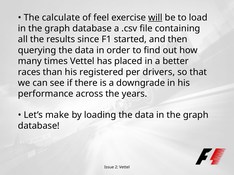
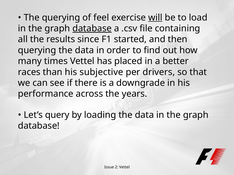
The calculate: calculate -> querying (61, 18)
database underline: none -> present (92, 29)
registered: registered -> subjective (101, 72)
make: make -> query (57, 115)
